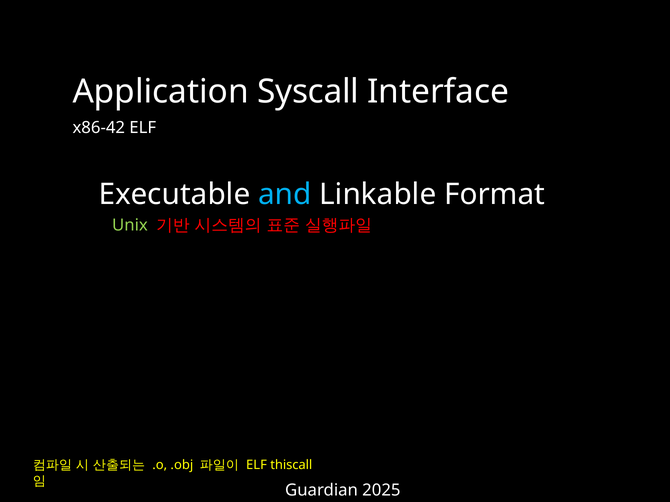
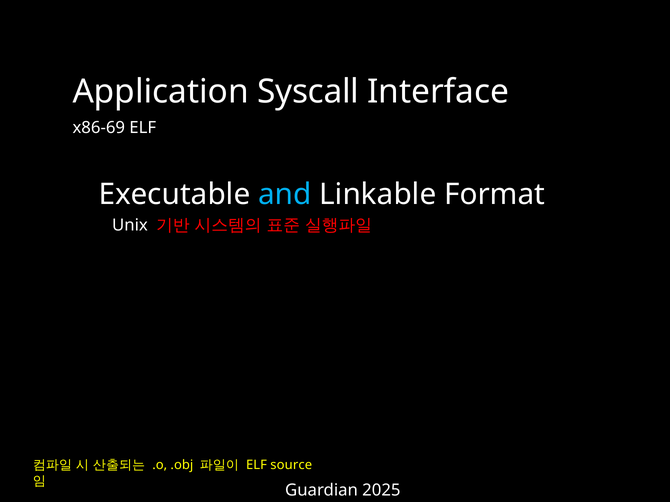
x86-42: x86-42 -> x86-69 (99, 128)
Unix colour: light green -> white (130, 225)
thiscall: thiscall -> source (291, 466)
